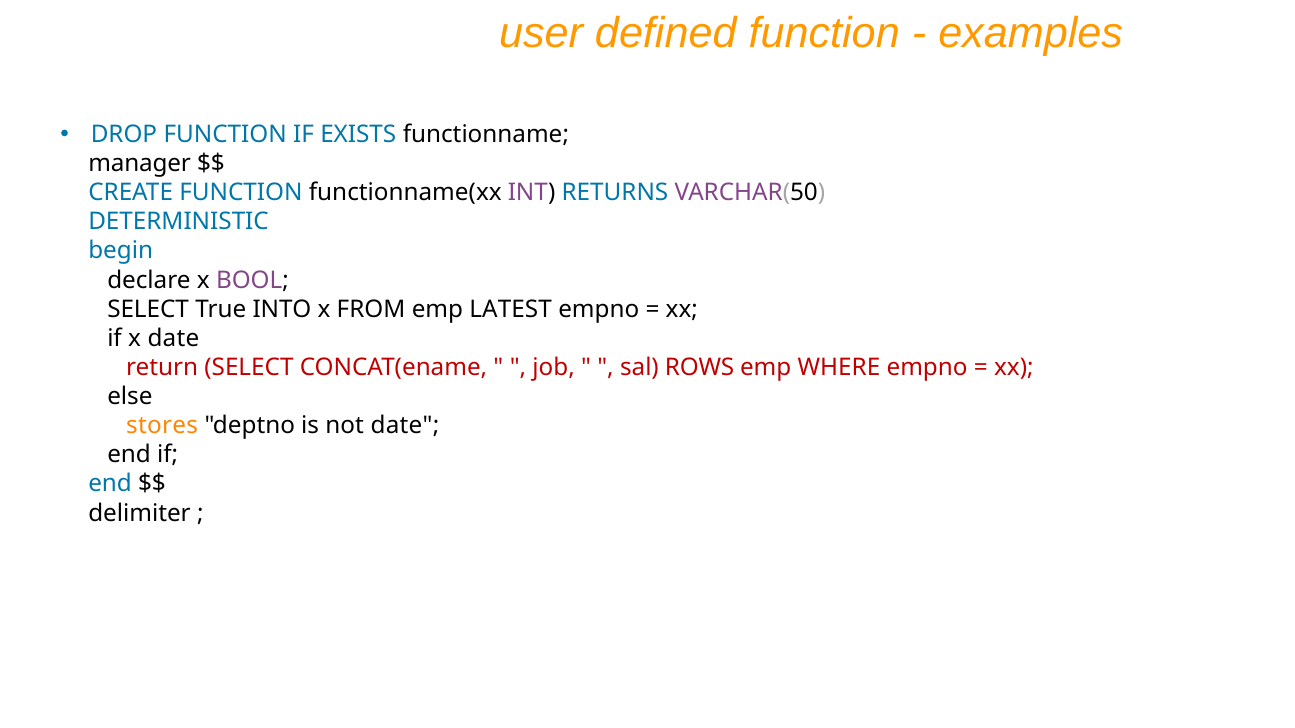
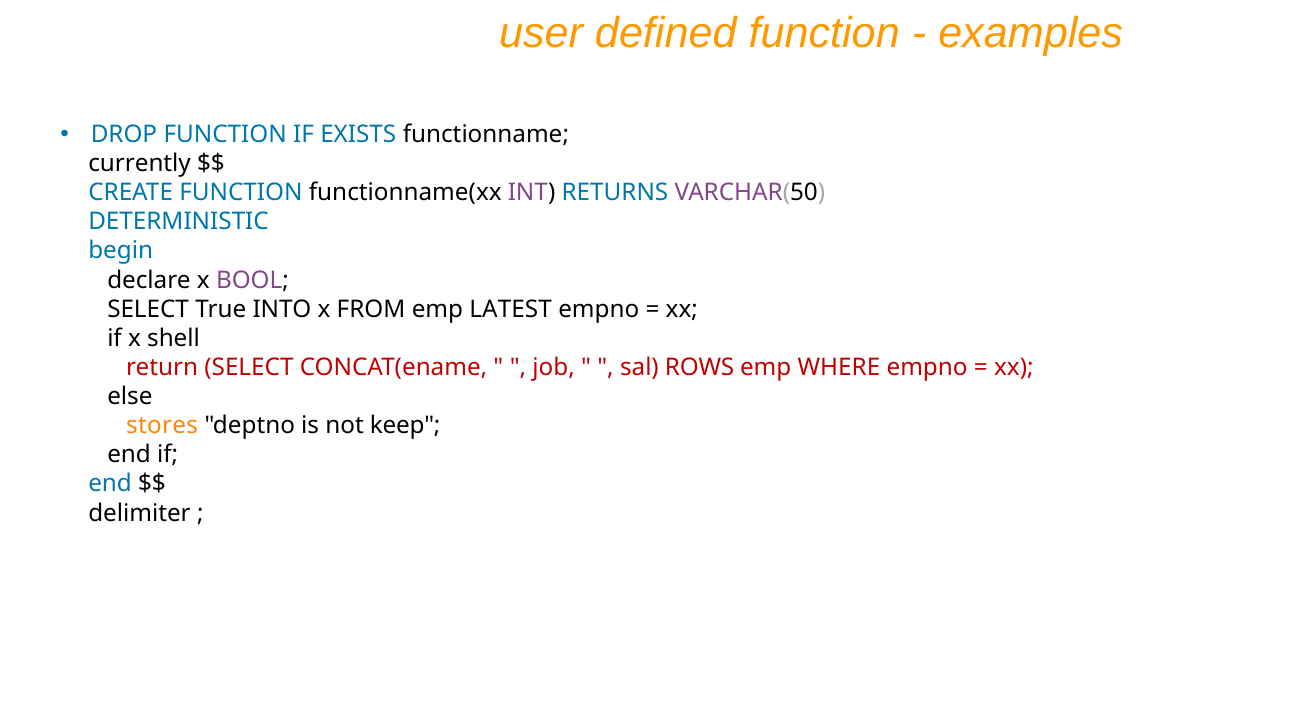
manager: manager -> currently (140, 164)
x date: date -> shell (174, 339)
not date: date -> keep (405, 426)
